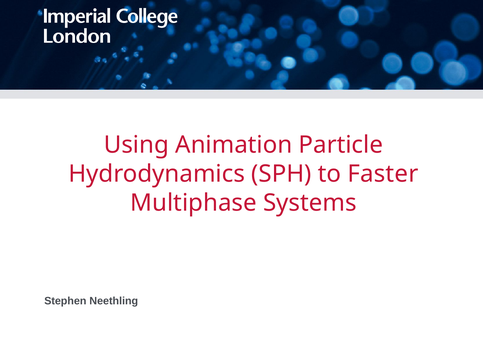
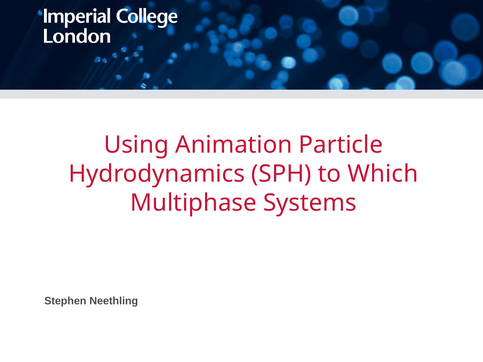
Faster: Faster -> Which (383, 174)
